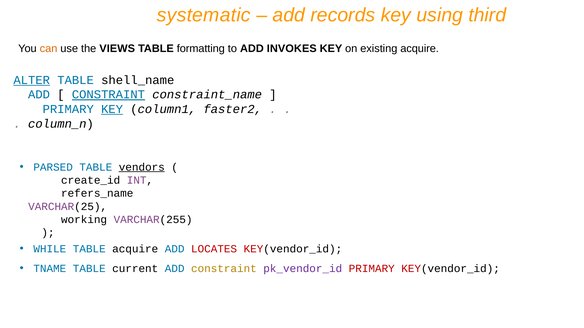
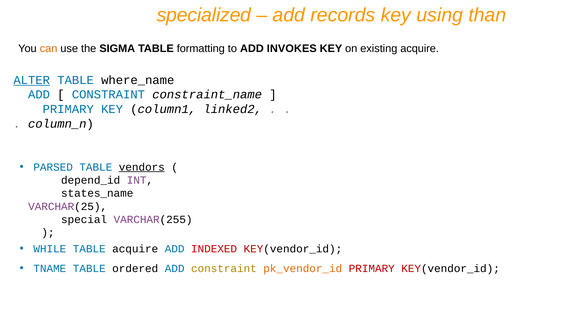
systematic: systematic -> specialized (204, 15)
third: third -> than (487, 15)
VIEWS: VIEWS -> SIGMA (117, 49)
shell_name: shell_name -> where_name (138, 80)
CONSTRAINT underline: present -> none (108, 95)
KEY underline: present -> none (112, 109)
faster2: faster2 -> linked2 (233, 109)
create_id: create_id -> depend_id (91, 180)
refers_name: refers_name -> states_name (97, 194)
working: working -> special (84, 220)
LOCATES: LOCATES -> INDEXED (214, 249)
current: current -> ordered (135, 269)
pk_vendor_id colour: purple -> orange (303, 269)
